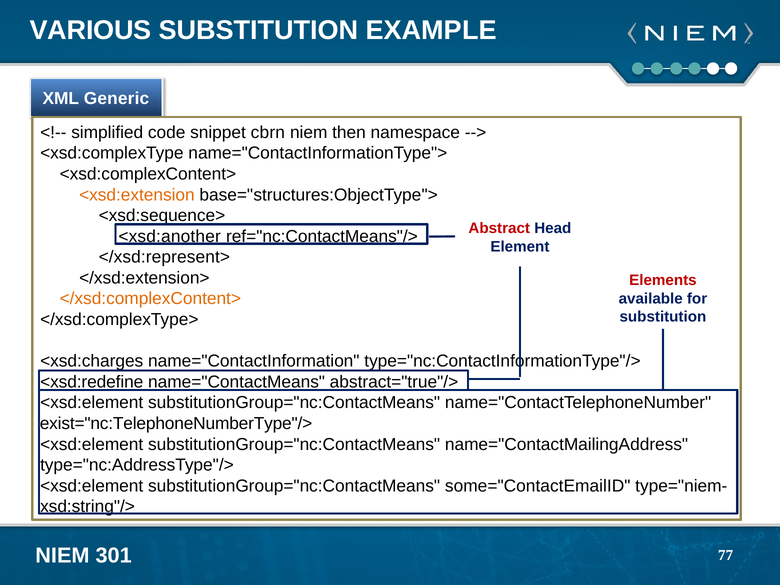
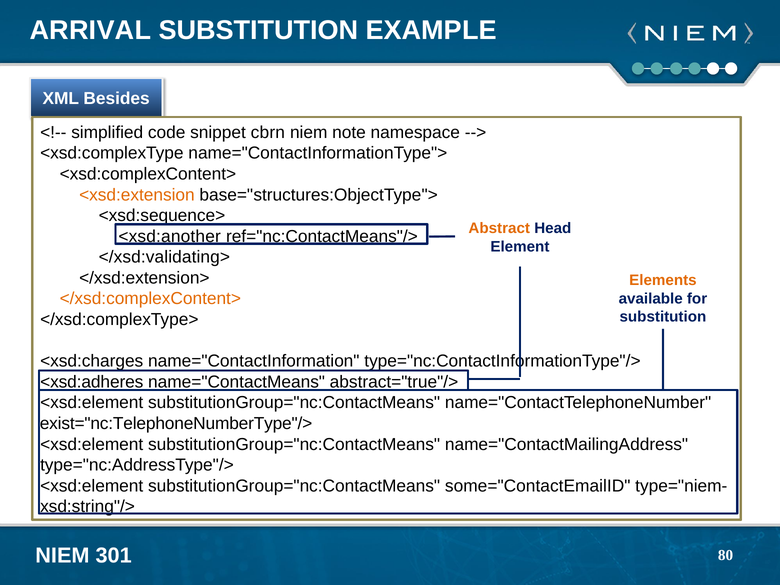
VARIOUS: VARIOUS -> ARRIVAL (90, 30)
Generic: Generic -> Besides (117, 99)
then: then -> note (349, 132)
Abstract colour: red -> orange (499, 228)
</xsd:represent>: </xsd:represent> -> </xsd:validating> (164, 257)
Elements colour: red -> orange (663, 280)
<xsd:redefine: <xsd:redefine -> <xsd:adheres (92, 382)
77: 77 -> 80 (726, 555)
